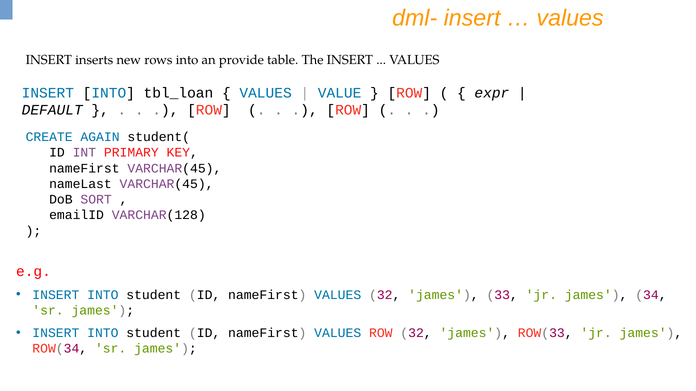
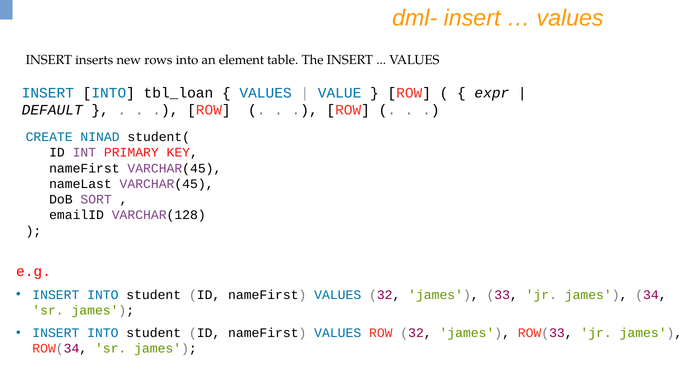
provide: provide -> element (241, 60)
AGAIN: AGAIN -> NINAD (100, 137)
